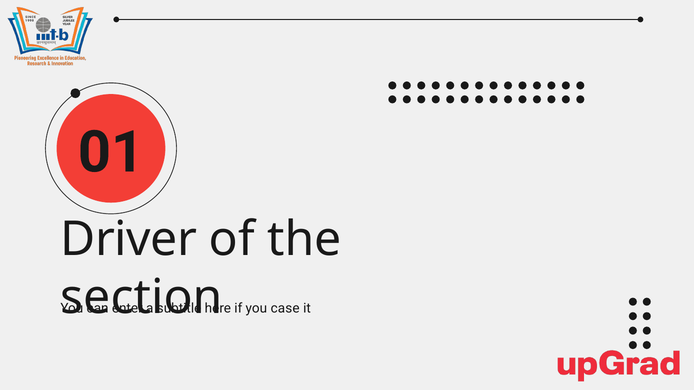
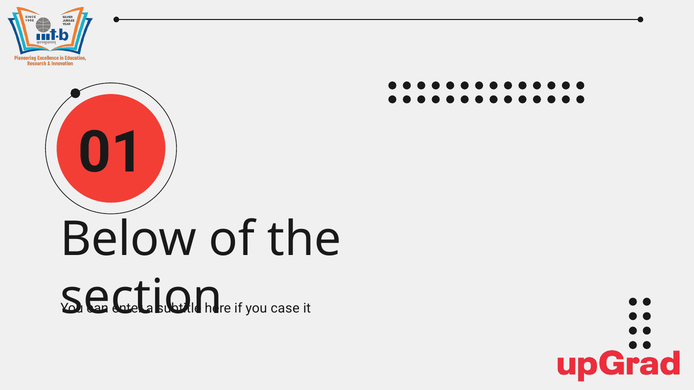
Driver: Driver -> Below (129, 240)
